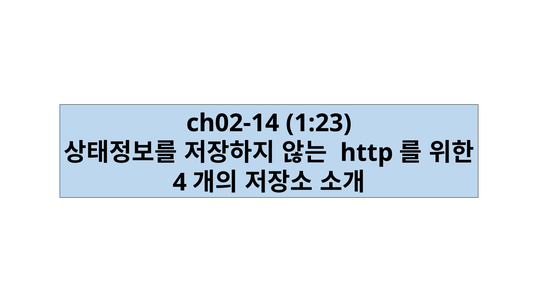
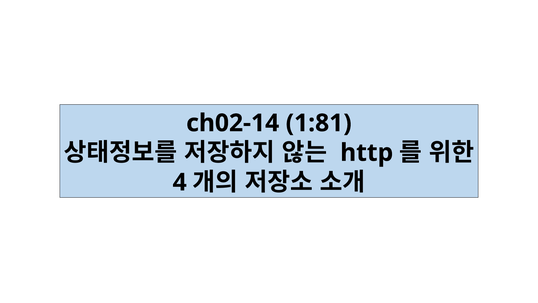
1:23: 1:23 -> 1:81 (319, 123)
